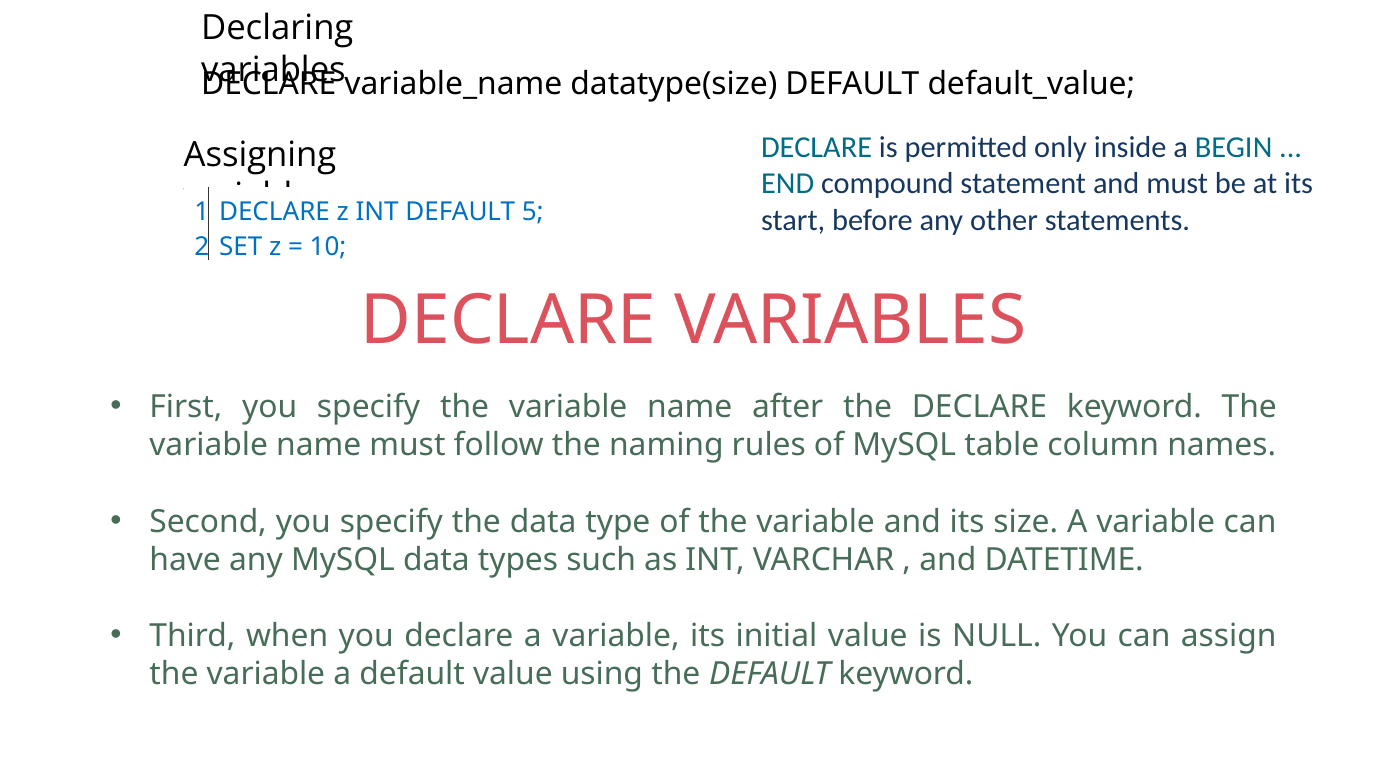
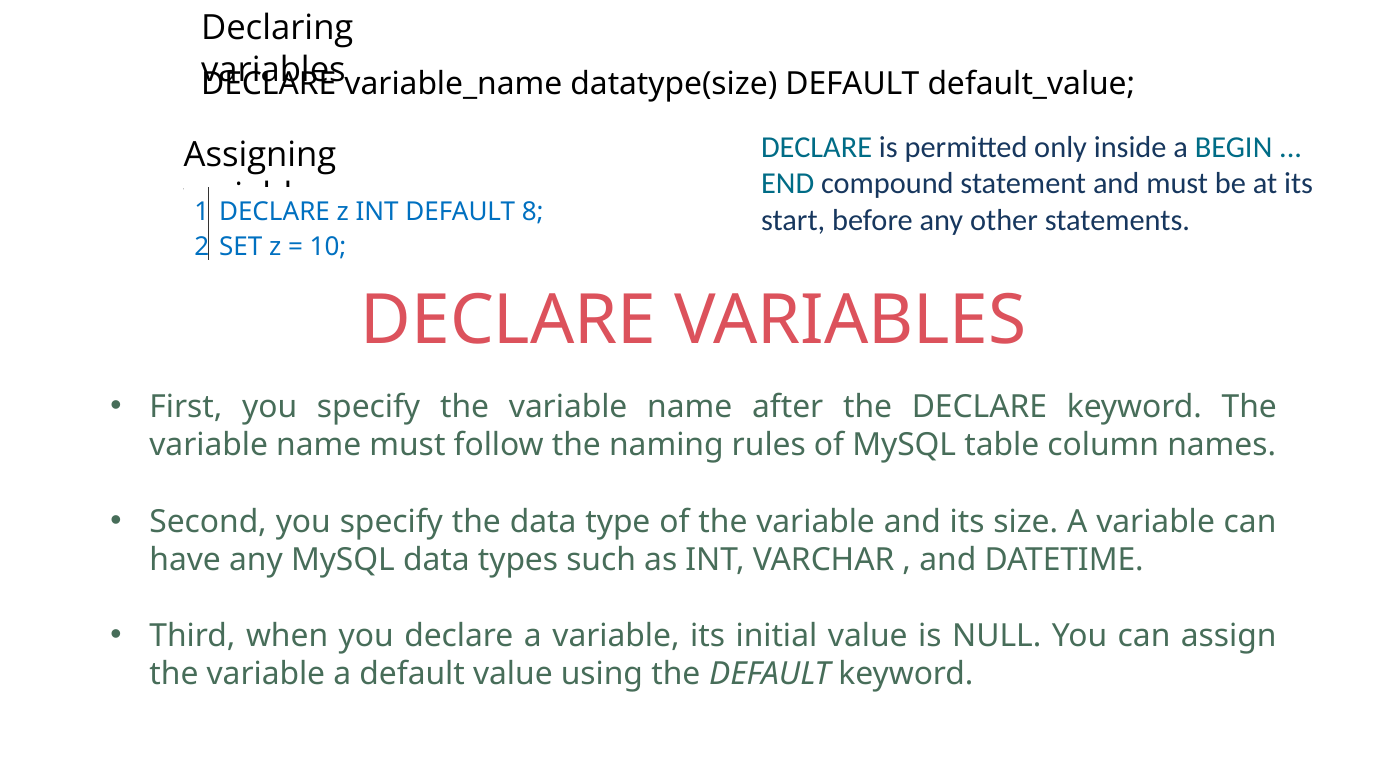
5: 5 -> 8 (533, 212)
